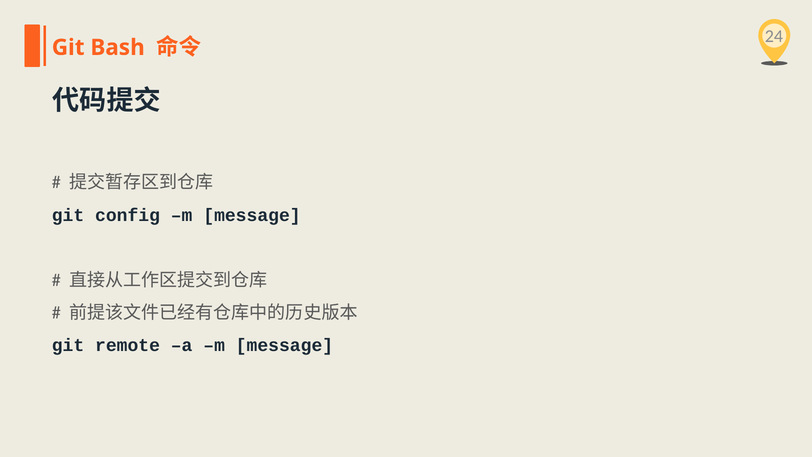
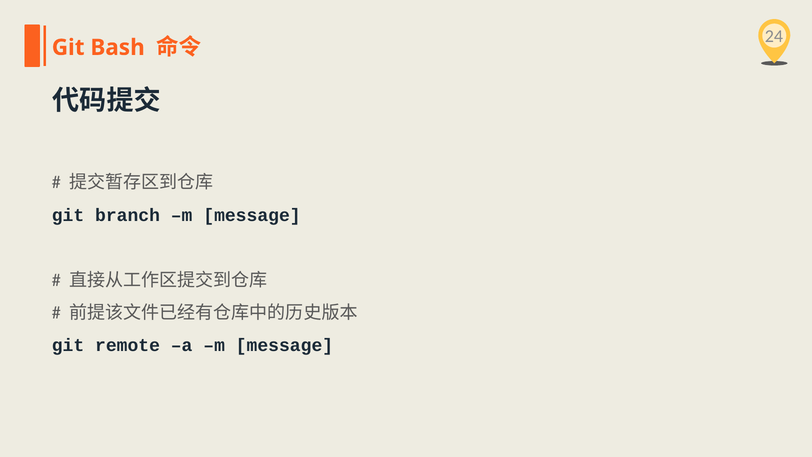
config: config -> branch (128, 215)
